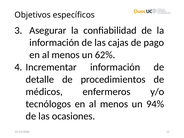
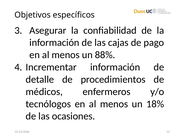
62%: 62% -> 88% (105, 55)
94%: 94% -> 18% (155, 104)
